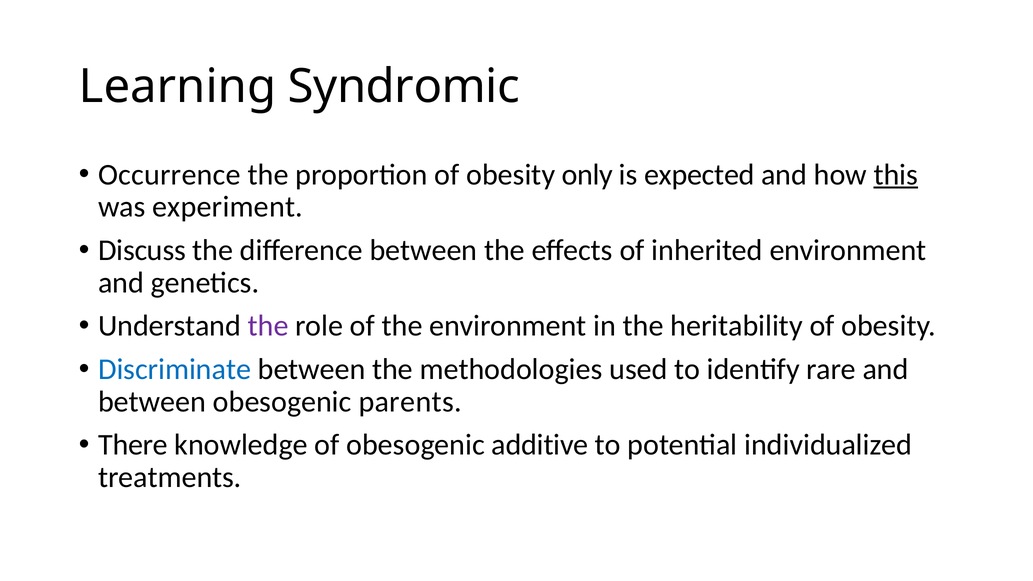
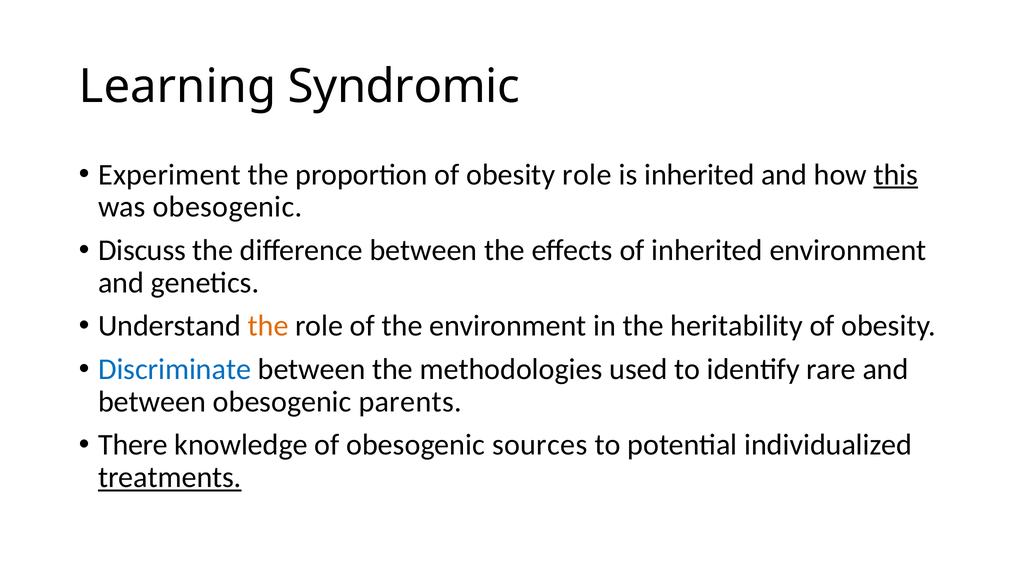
Occurrence: Occurrence -> Experiment (169, 175)
obesity only: only -> role (587, 175)
is expected: expected -> inherited (699, 175)
was experiment: experiment -> obesogenic (227, 207)
the colour: purple -> orange (268, 326)
additive: additive -> sources (540, 445)
treatments underline: none -> present (170, 478)
